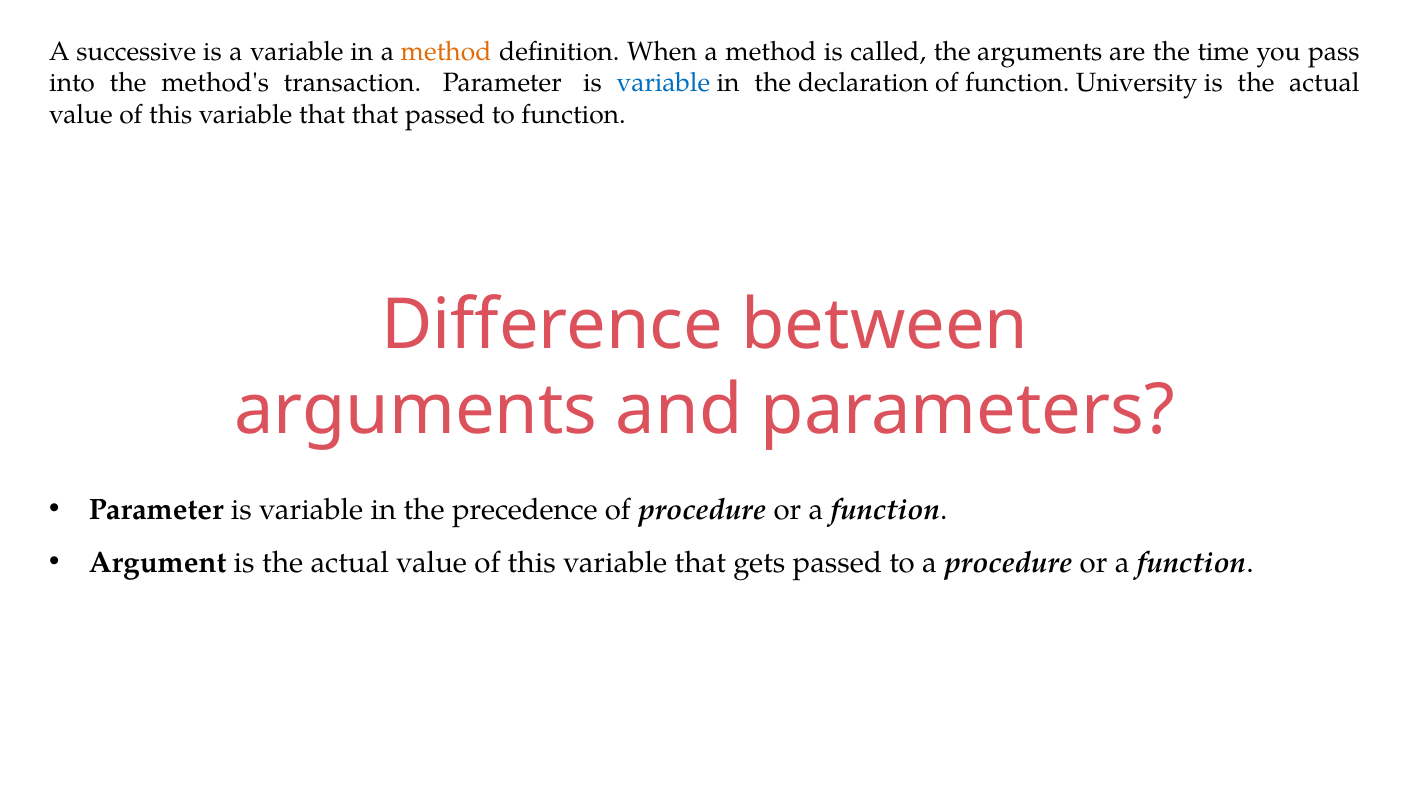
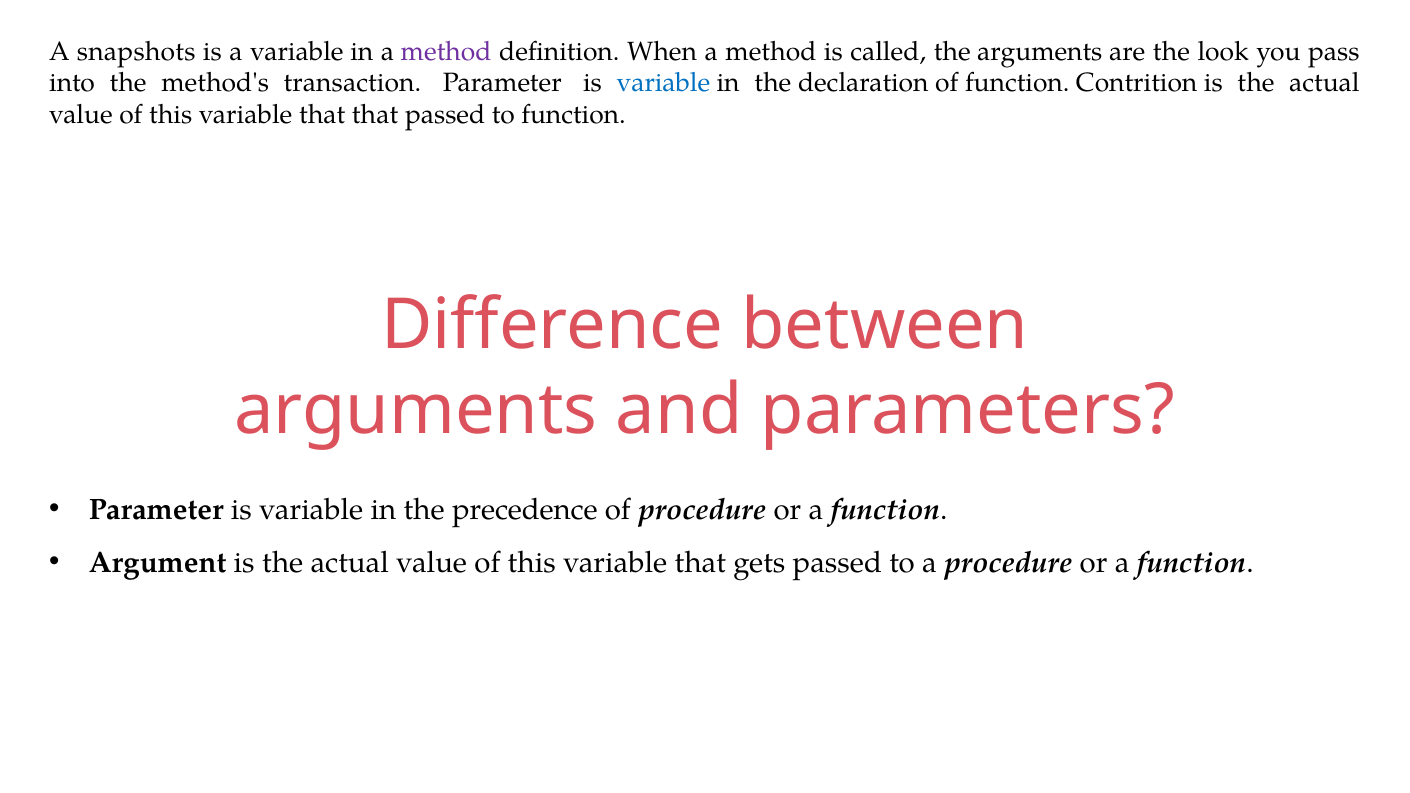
successive: successive -> snapshots (136, 51)
method colour: orange -> purple (446, 51)
time: time -> look (1223, 51)
University: University -> Contrition (1137, 83)
